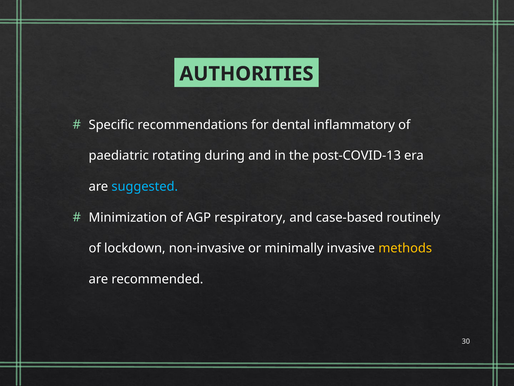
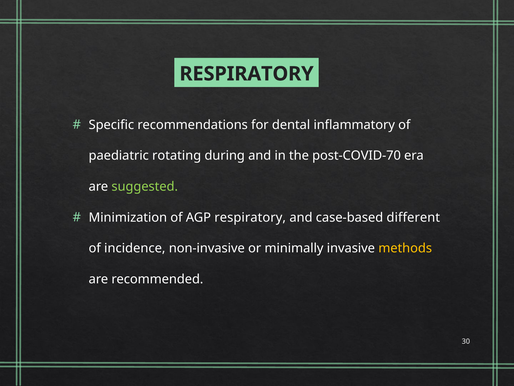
AUTHORITIES: AUTHORITIES -> RESPIRATORY (247, 74)
post-COVID-13: post-COVID-13 -> post-COVID-70 (357, 155)
suggested colour: light blue -> light green (145, 186)
routinely: routinely -> different (413, 217)
lockdown: lockdown -> incidence (135, 248)
